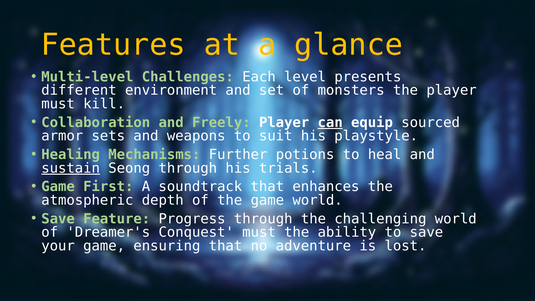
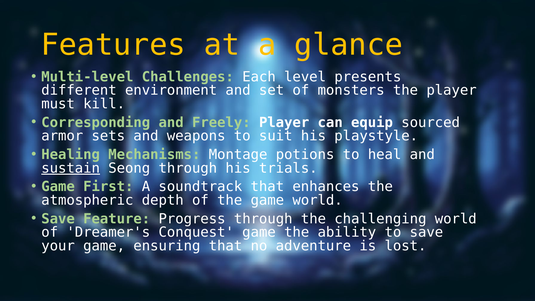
Collaboration: Collaboration -> Corresponding (96, 122)
can underline: present -> none (330, 122)
Further: Further -> Montage (238, 155)
Conquest must: must -> game (259, 232)
